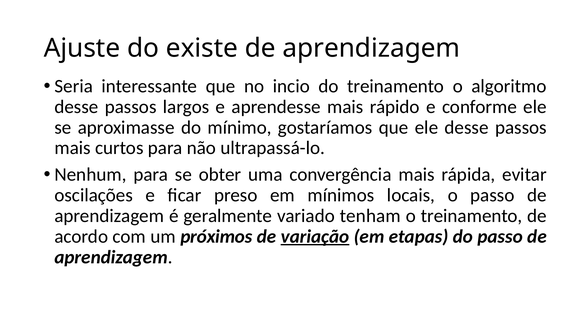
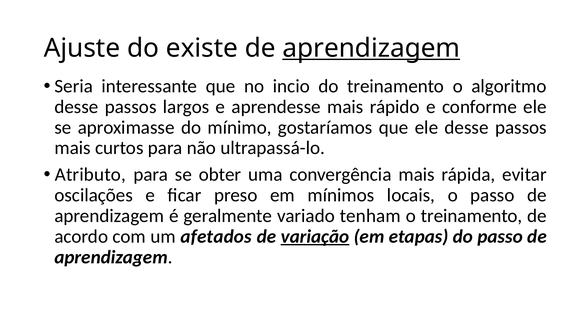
aprendizagem underline: none -> present (371, 48)
Nenhum: Nenhum -> Atributo (90, 175)
próximos: próximos -> afetados (216, 237)
